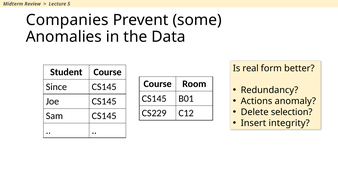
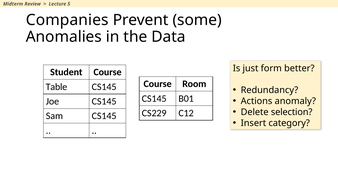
real: real -> just (251, 68)
Since: Since -> Table (56, 87)
integrity: integrity -> category (289, 123)
